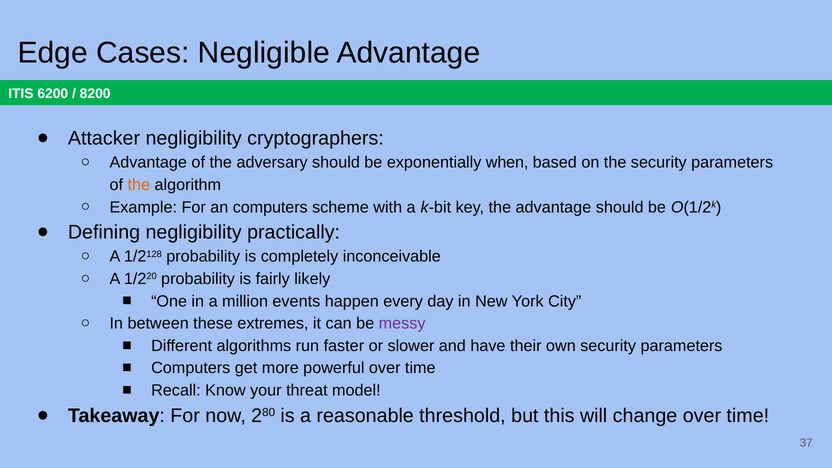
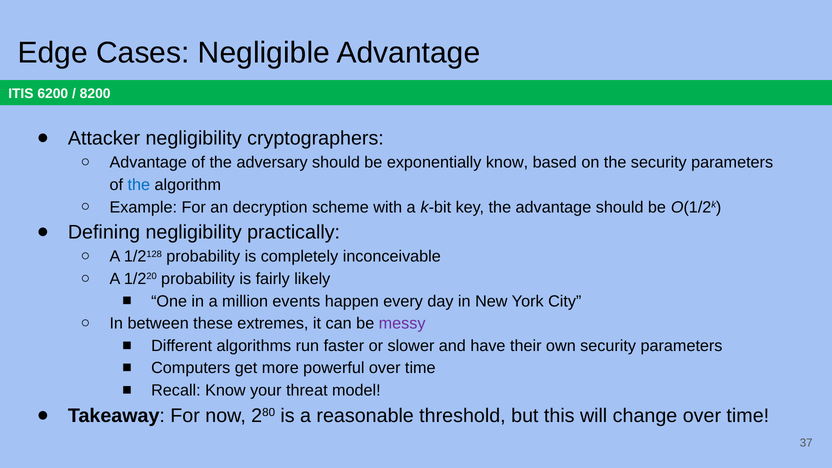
exponentially when: when -> know (507, 163)
the colour: orange -> blue (139, 185)
an computers: computers -> decryption (270, 207)
